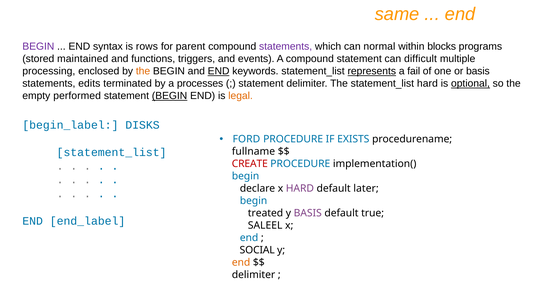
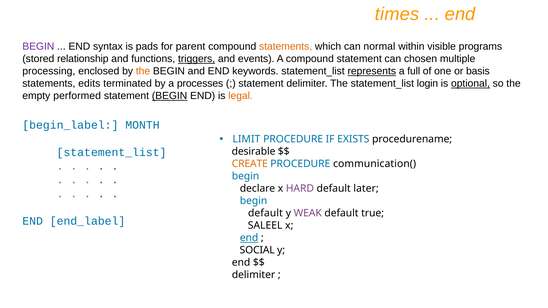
same: same -> times (397, 14)
rows: rows -> pads (147, 47)
statements colour: purple -> orange (286, 47)
blocks: blocks -> visible (442, 47)
maintained: maintained -> relationship (83, 59)
triggers underline: none -> present (197, 59)
difficult: difficult -> chosen (421, 59)
END underline: present -> none (219, 71)
fail: fail -> full (414, 71)
statement_list hard: hard -> login (427, 84)
DISKS: DISKS -> MONTH (142, 125)
FORD: FORD -> LIMIT (246, 139)
fullname: fullname -> desirable (254, 152)
CREATE colour: red -> orange (250, 164)
implementation(: implementation( -> communication( (375, 164)
treated: treated -> default (265, 213)
y BASIS: BASIS -> WEAK (308, 213)
end underline: none -> present (249, 238)
end colour: orange -> black (241, 263)
